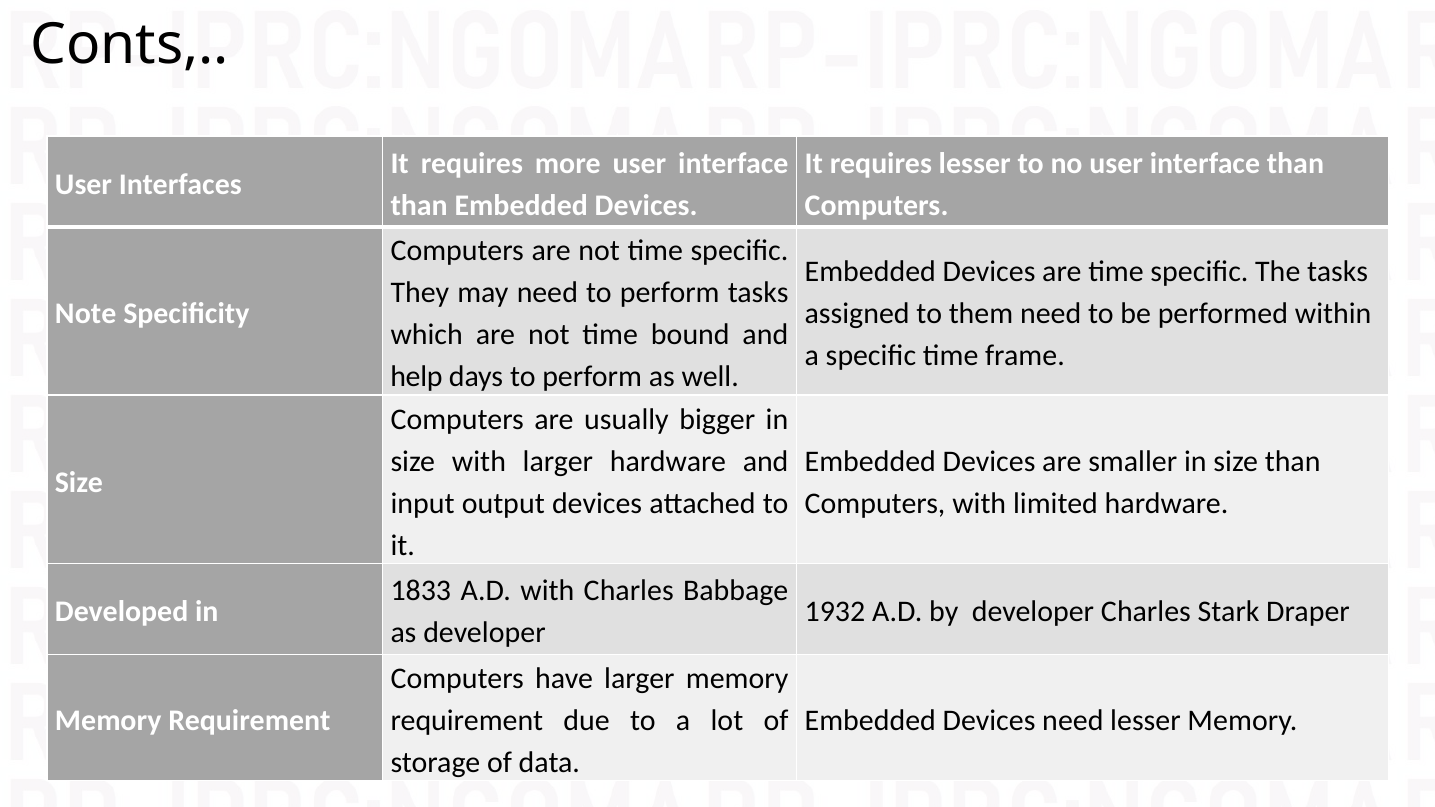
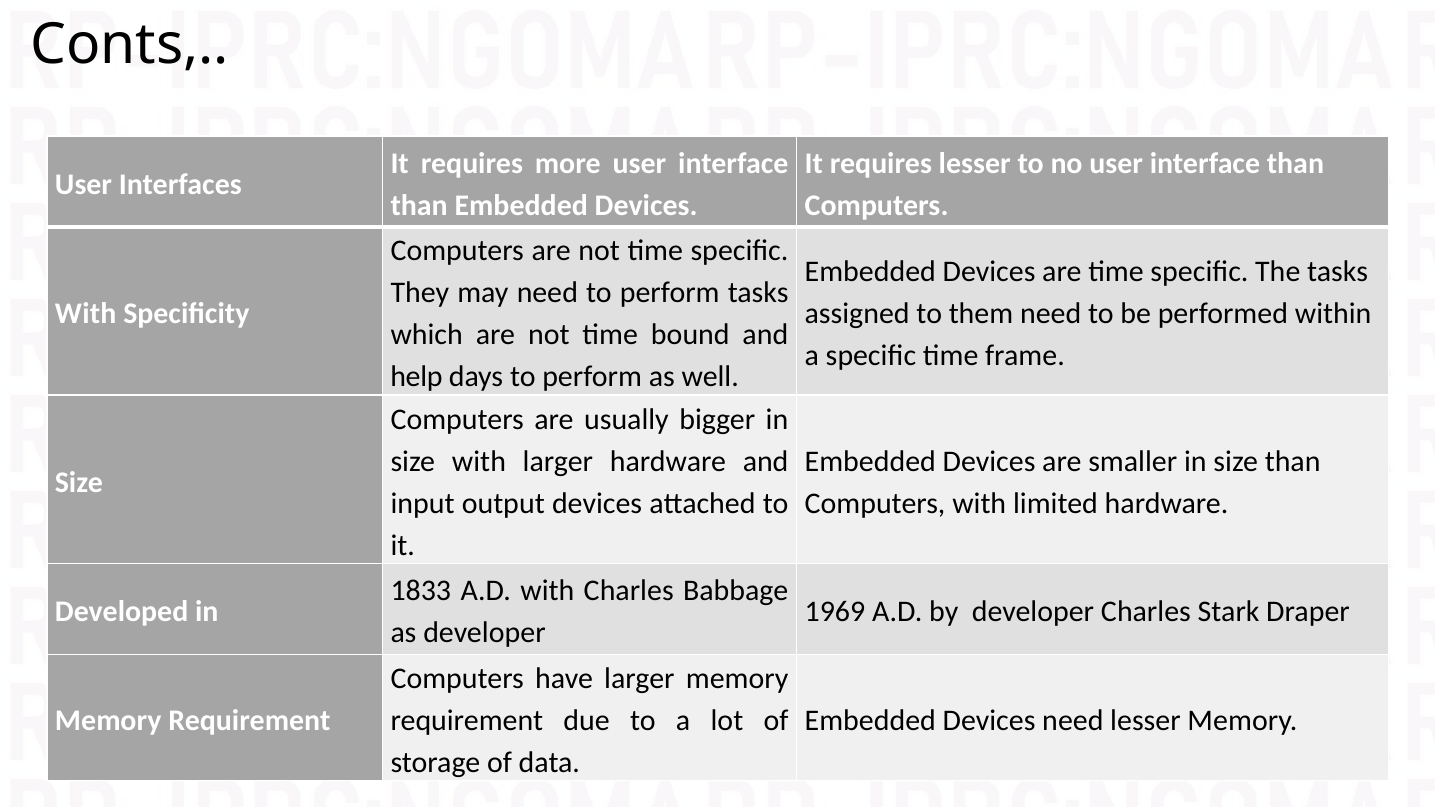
Note: Note -> With (86, 314)
1932: 1932 -> 1969 (835, 612)
